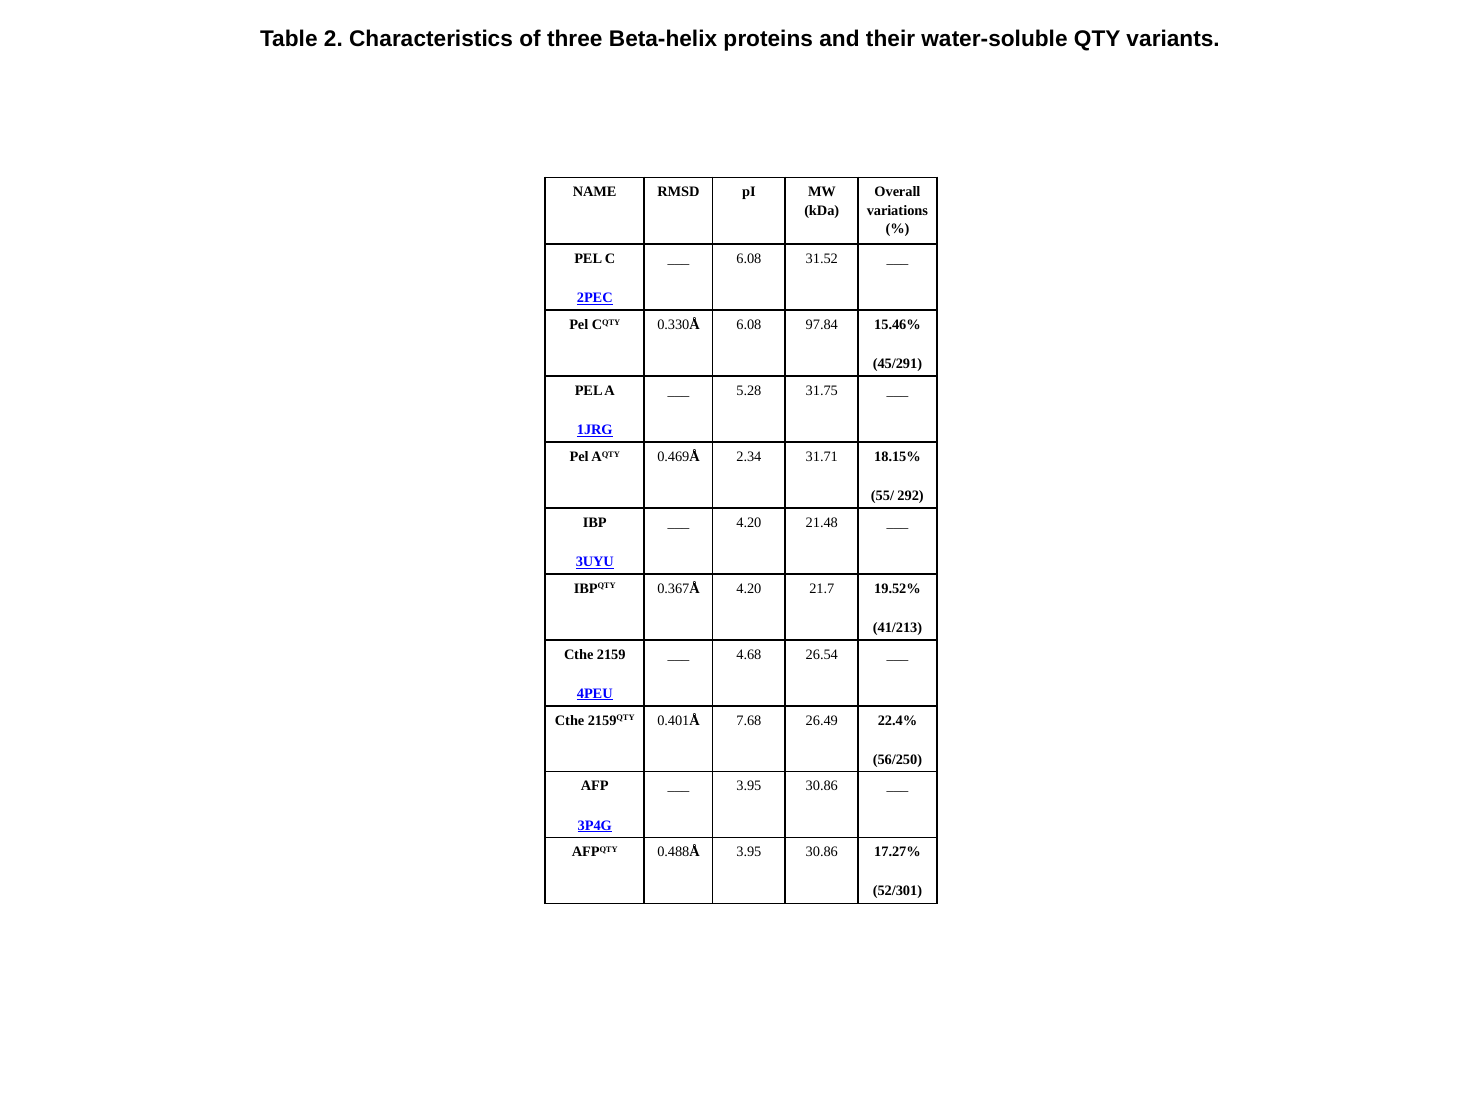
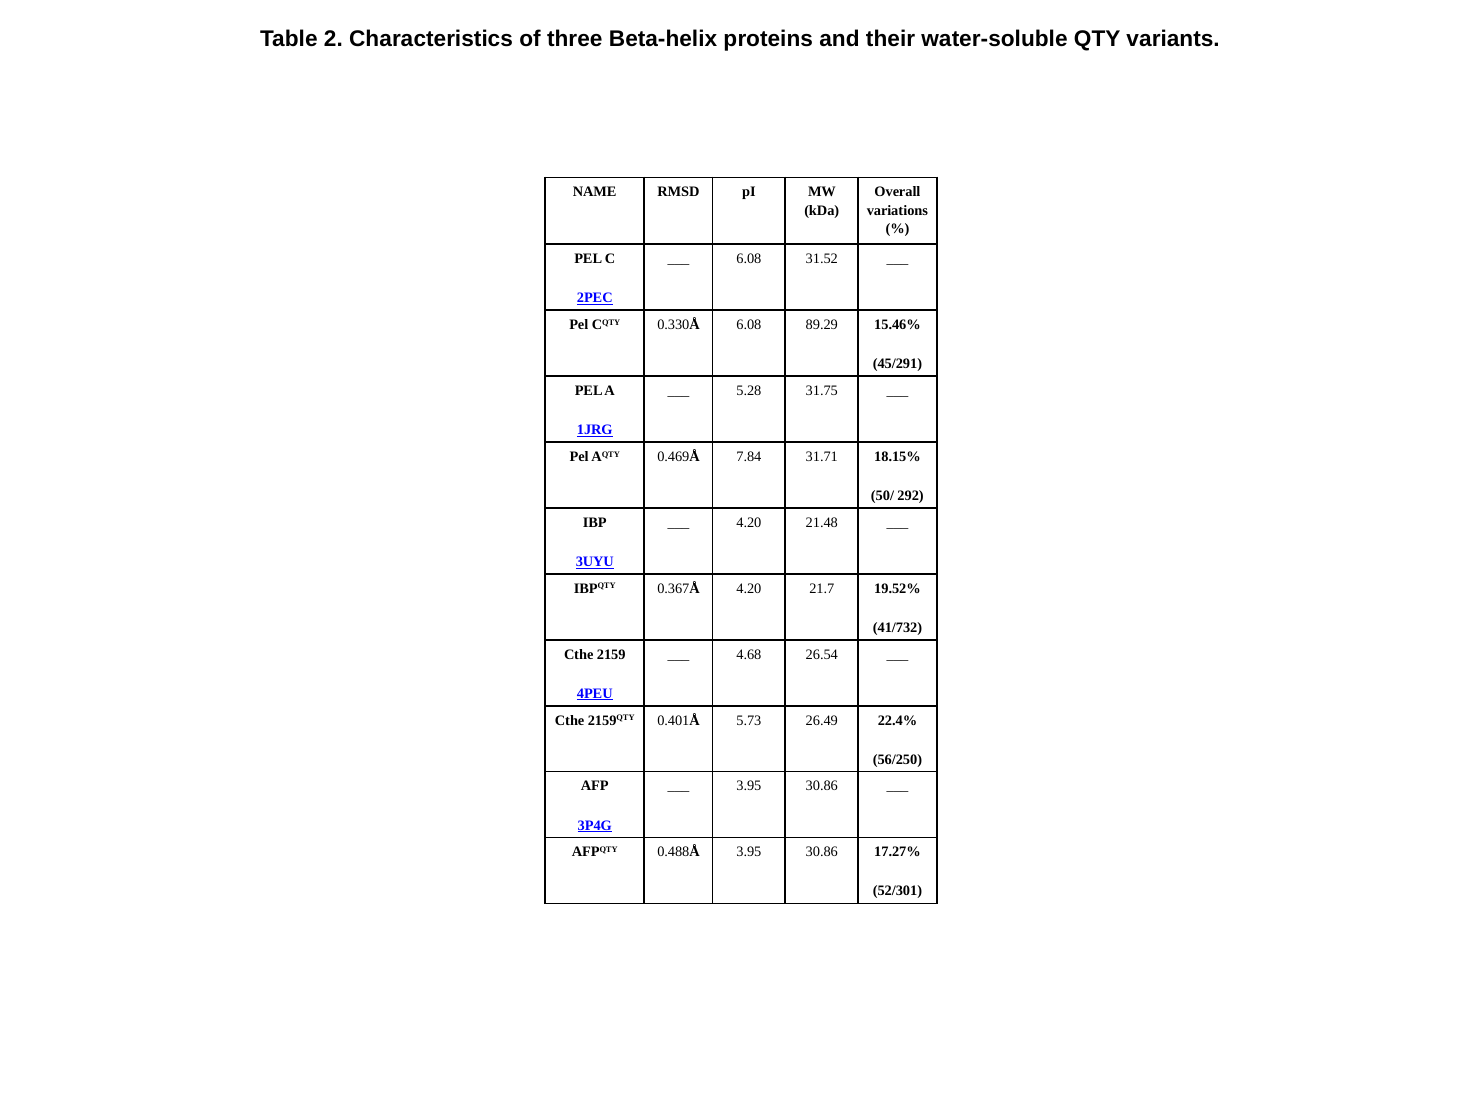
97.84: 97.84 -> 89.29 (822, 325)
2.34: 2.34 -> 7.84 (749, 457)
55/: 55/ -> 50/ (883, 496)
41/213: 41/213 -> 41/732 (898, 628)
7.68: 7.68 -> 5.73 (749, 721)
